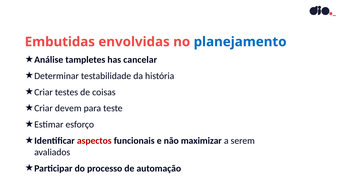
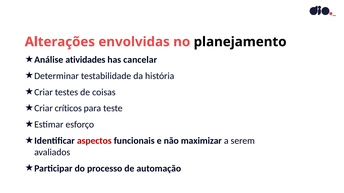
Embutidas: Embutidas -> Alterações (60, 42)
planejamento colour: blue -> black (240, 42)
tampletes: tampletes -> atividades (85, 60)
devem: devem -> críticos (68, 109)
